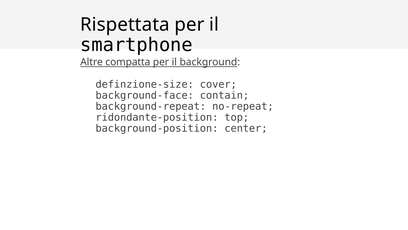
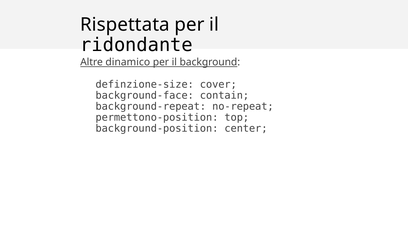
smartphone: smartphone -> ridondante (137, 45)
compatta: compatta -> dinamico (128, 62)
ridondante-position: ridondante-position -> permettono-position (157, 117)
